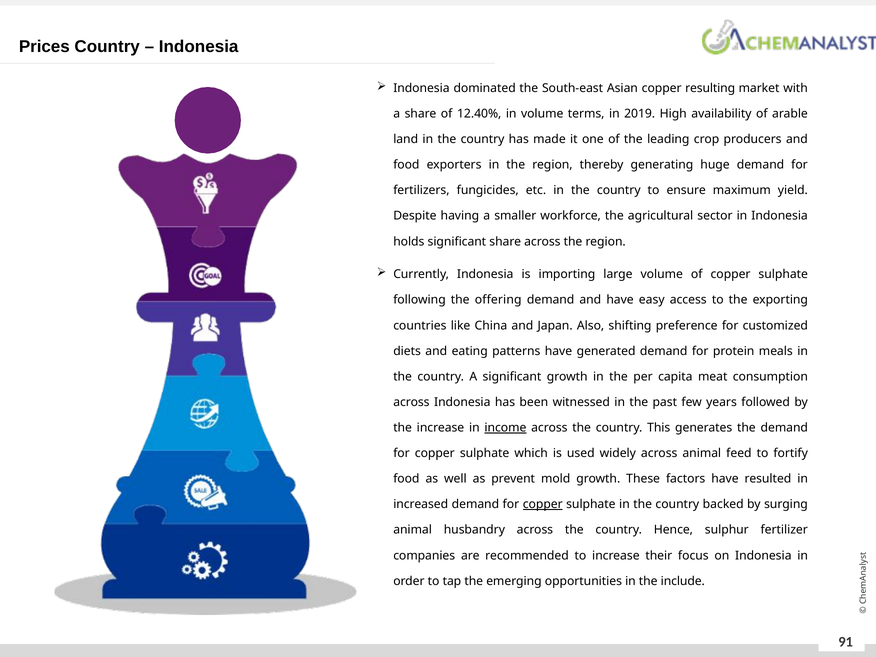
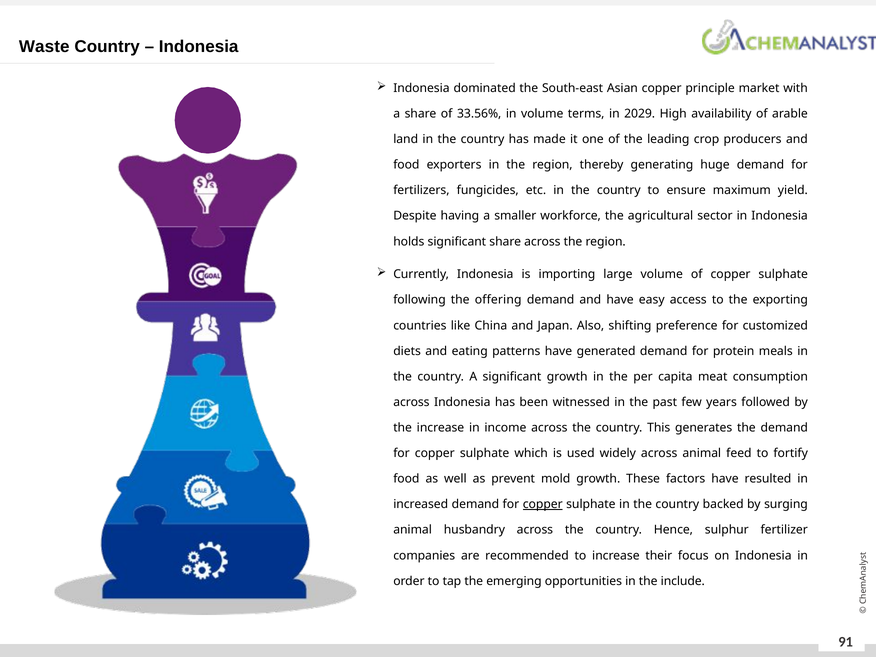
Prices: Prices -> Waste (44, 47)
resulting: resulting -> principle (710, 88)
12.40%: 12.40% -> 33.56% (479, 114)
2019: 2019 -> 2029 (640, 114)
income underline: present -> none (505, 428)
